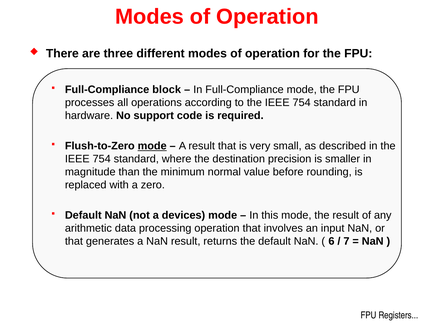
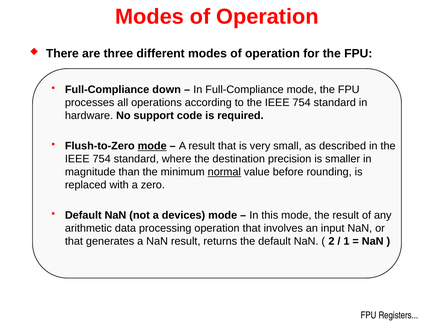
block: block -> down (167, 90)
normal underline: none -> present (224, 172)
6: 6 -> 2 (331, 242)
7: 7 -> 1 (346, 242)
